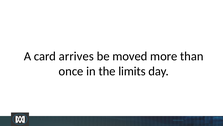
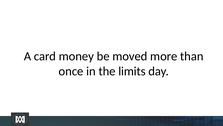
arrives: arrives -> money (76, 56)
